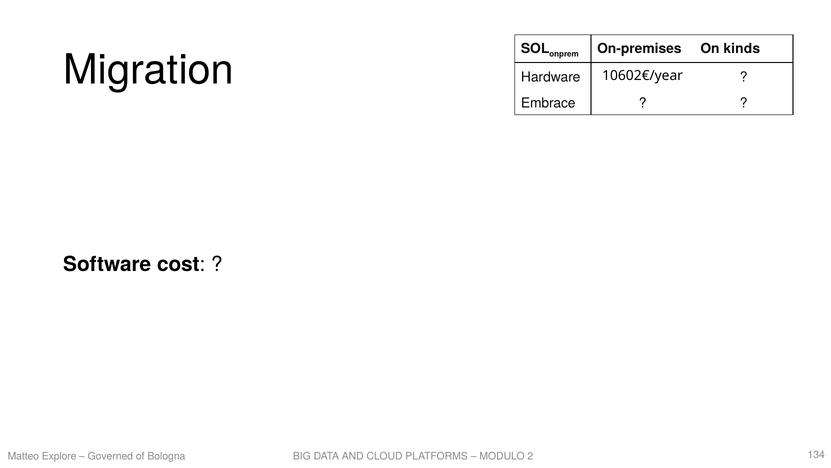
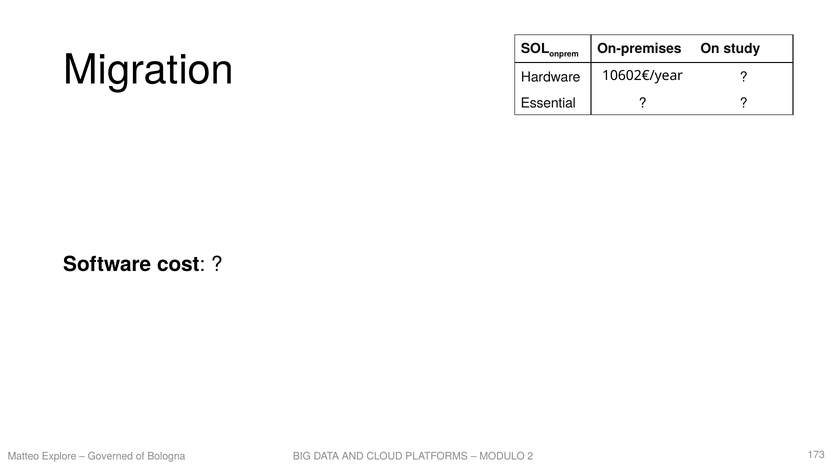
kinds: kinds -> study (742, 49)
Embrace: Embrace -> Essential (548, 103)
134: 134 -> 173 (816, 455)
